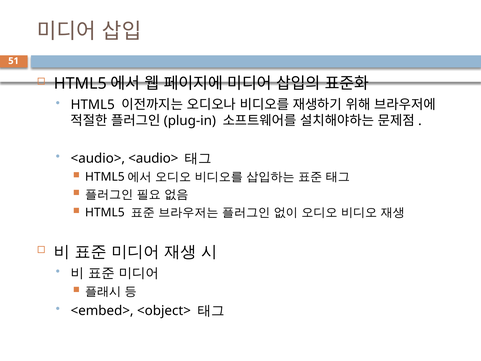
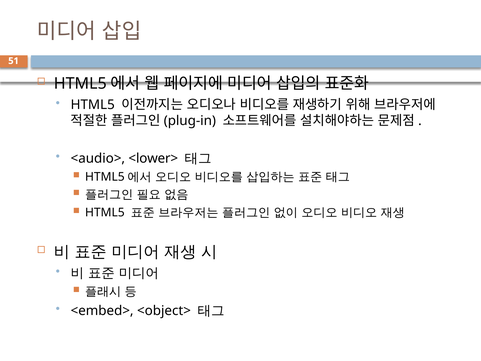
<audio> <audio>: <audio> -> <lower> (153, 158)
